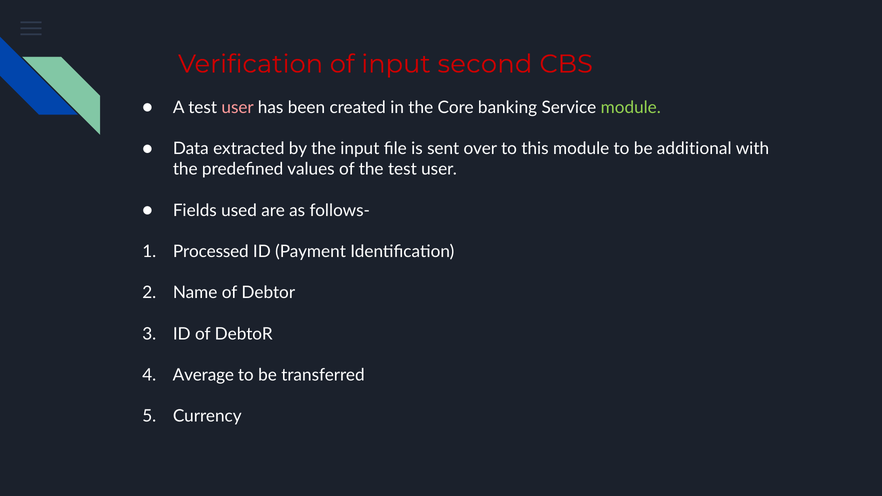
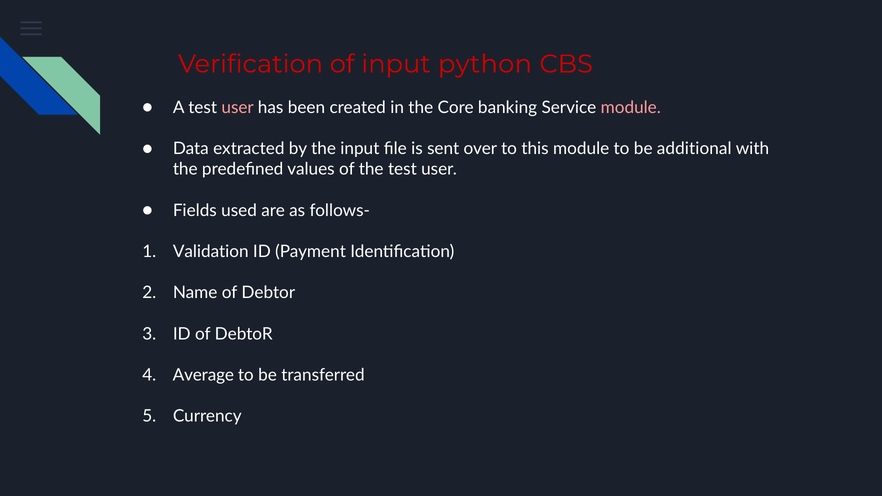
second: second -> python (485, 64)
module colour: light green -> pink (631, 108)
Processed: Processed -> Validation (211, 252)
